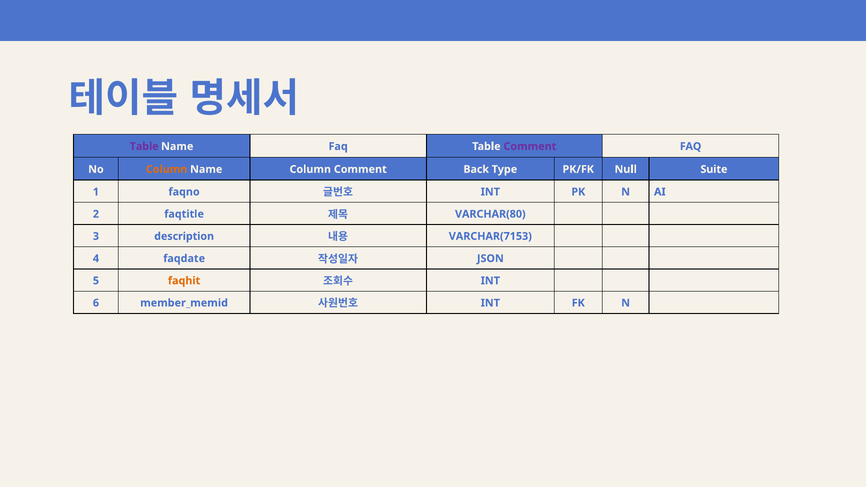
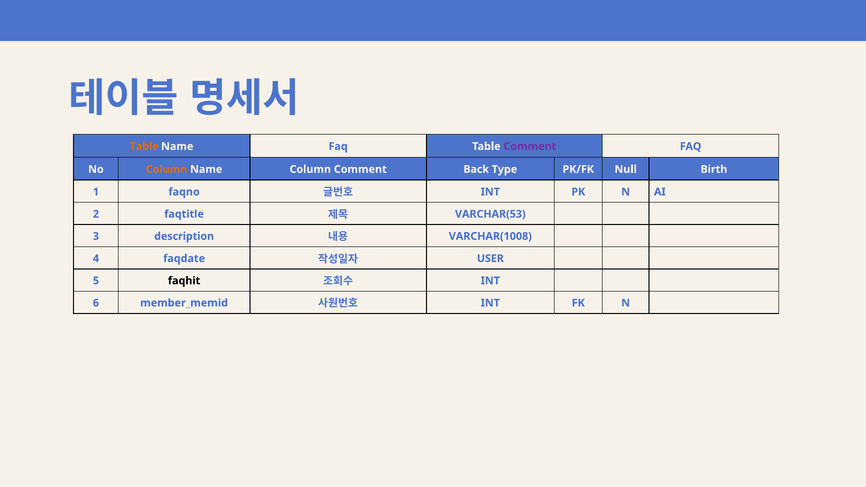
Table colour: purple -> orange (144, 146)
Suite: Suite -> Birth (714, 169)
VARCHAR(80: VARCHAR(80 -> VARCHAR(53 (490, 214)
VARCHAR(7153: VARCHAR(7153 -> VARCHAR(1008 (490, 236)
JSON: JSON -> USER (490, 259)
faqhit colour: orange -> black (184, 281)
